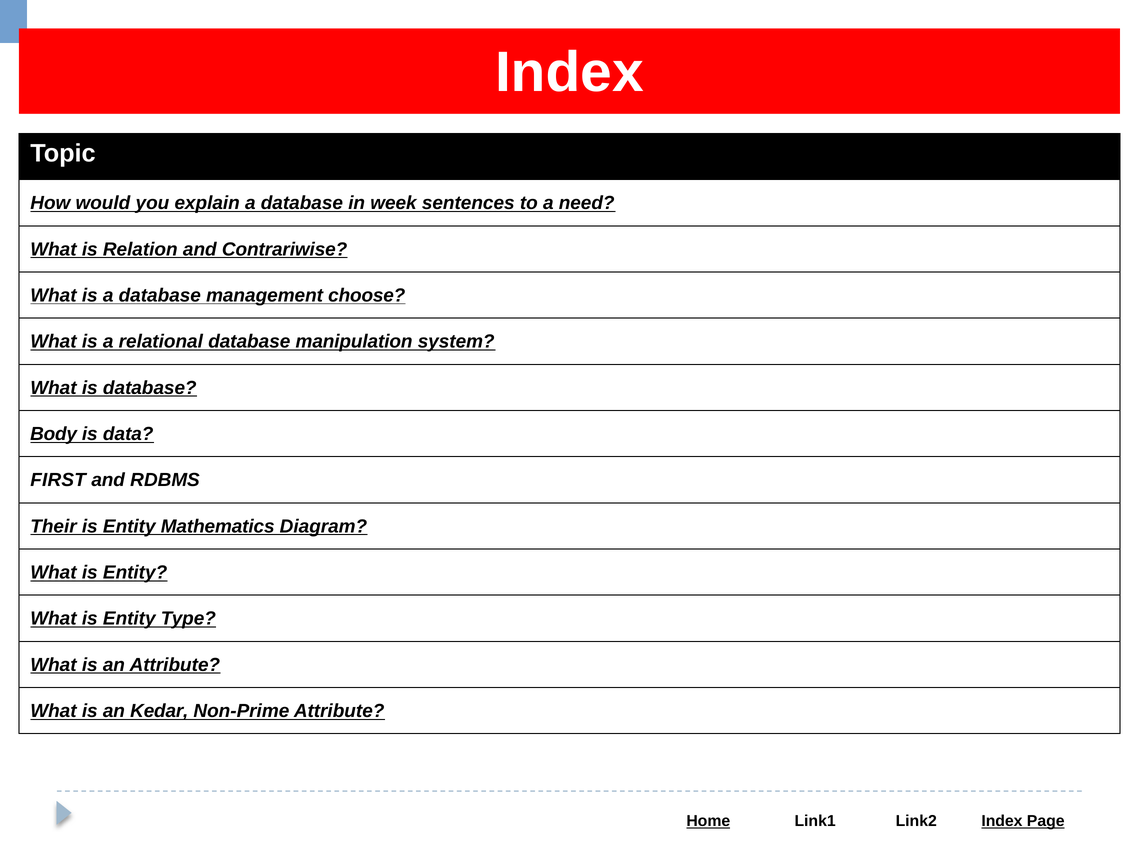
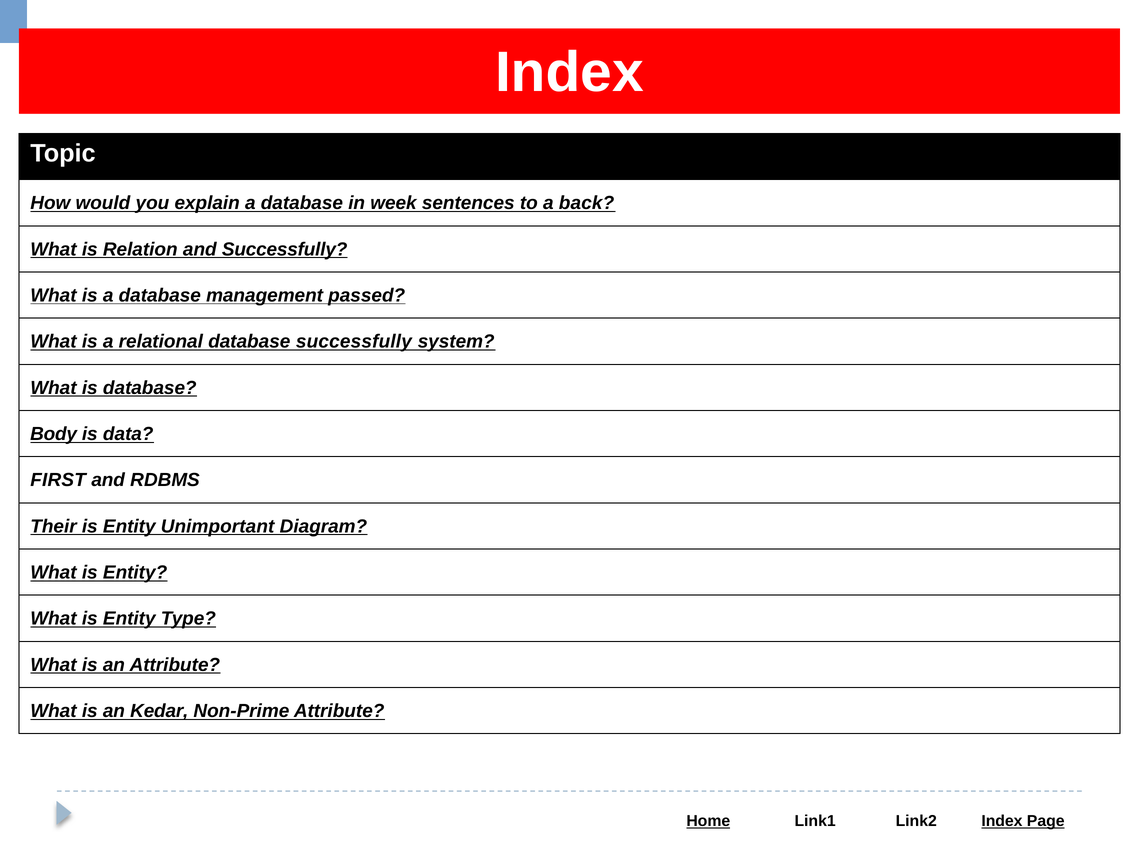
need: need -> back (587, 203)
and Contrariwise: Contrariwise -> Successfully (285, 249)
choose: choose -> passed (367, 296)
database manipulation: manipulation -> successfully (354, 342)
Mathematics: Mathematics -> Unimportant (218, 526)
